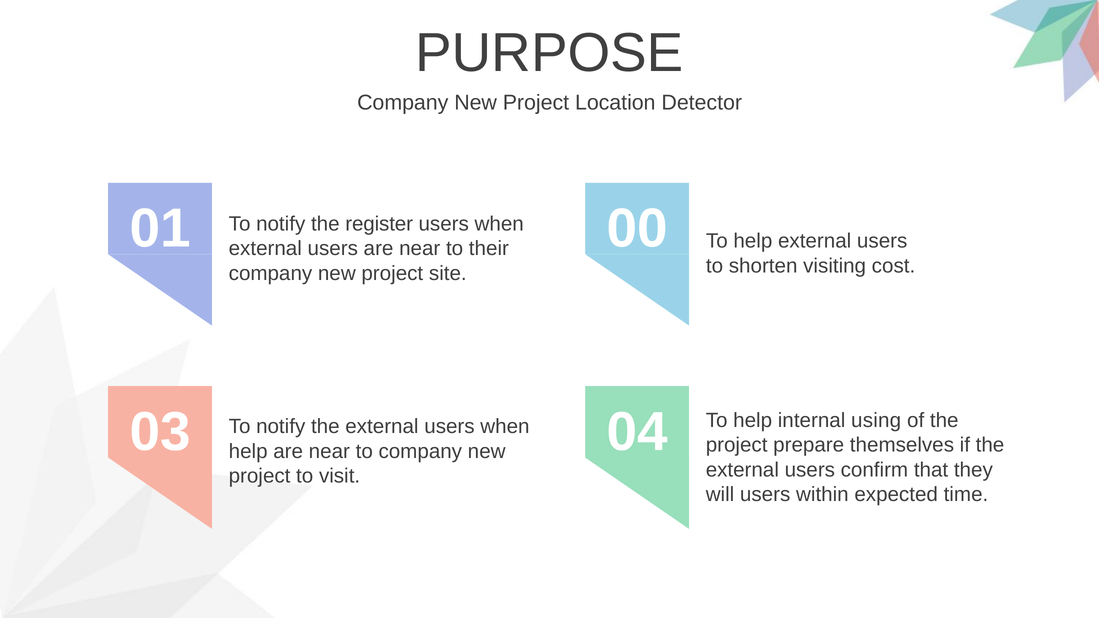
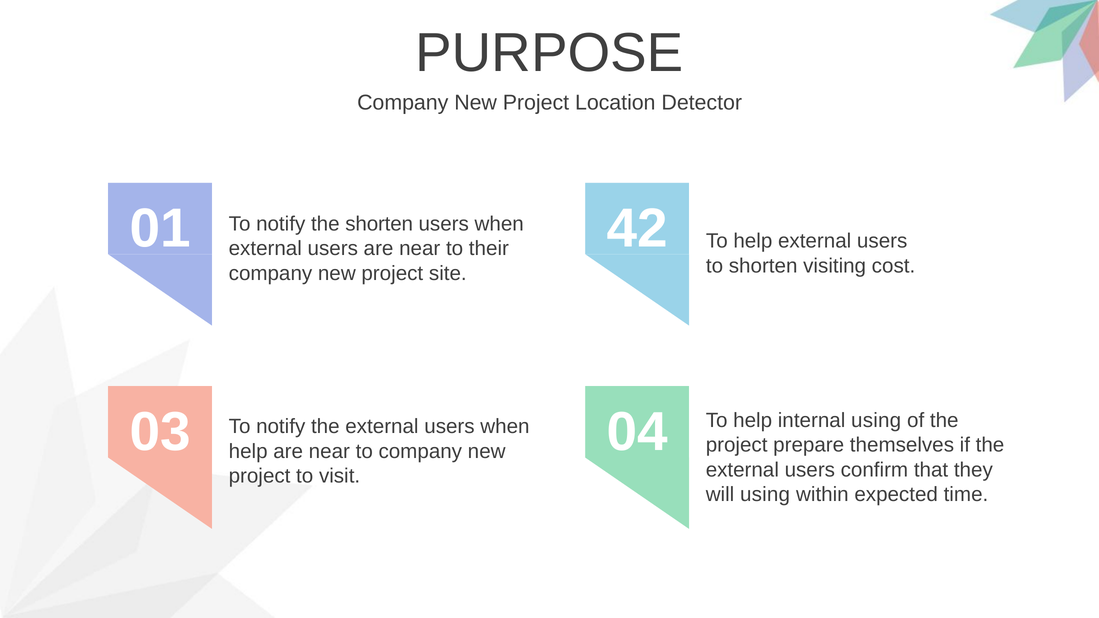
00: 00 -> 42 (637, 229)
the register: register -> shorten (379, 224)
will users: users -> using (765, 495)
